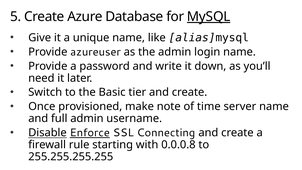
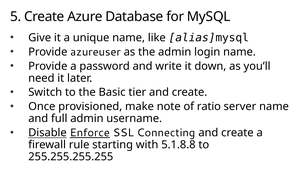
MySQL underline: present -> none (209, 17)
time: time -> ratio (209, 106)
0.0.0.8: 0.0.0.8 -> 5.1.8.8 (178, 145)
